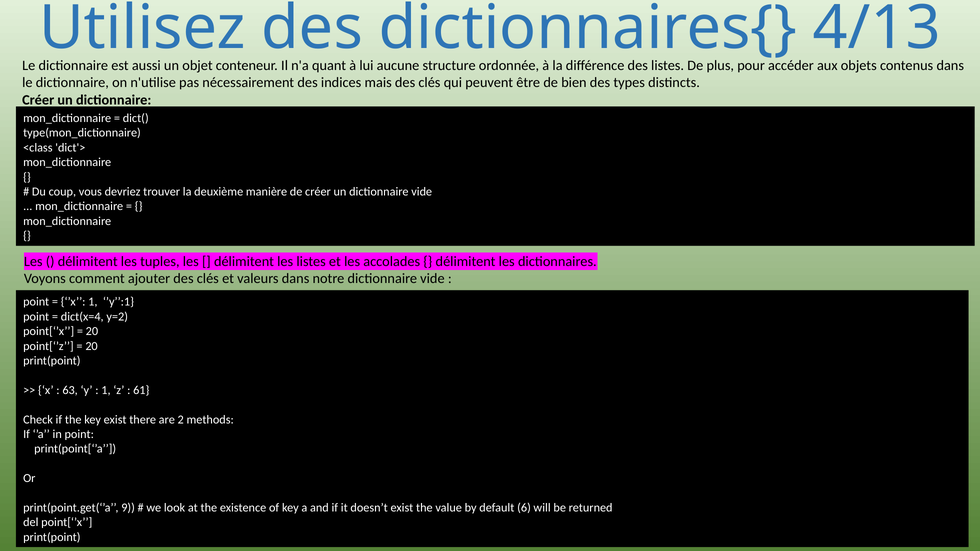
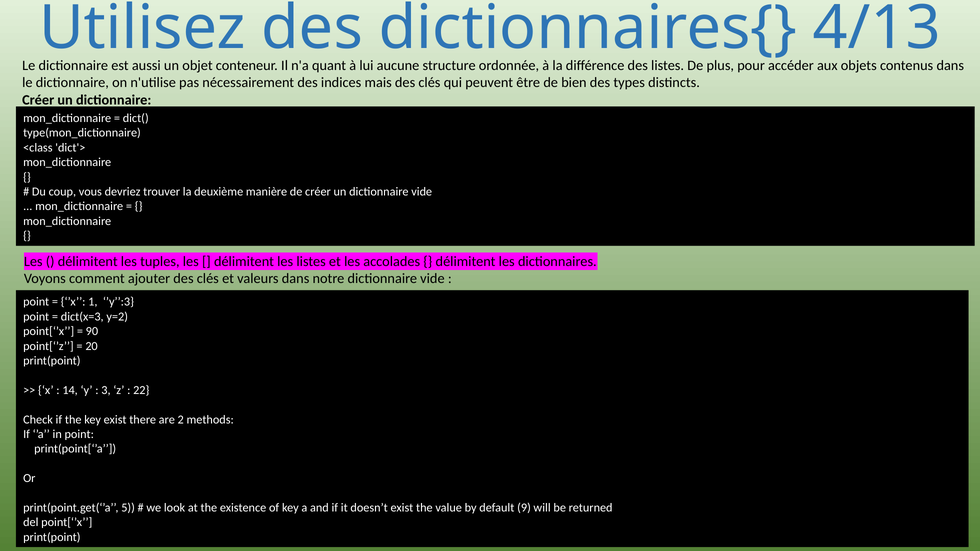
’y’’:1: ’y’’:1 -> ’y’’:3 (118, 302)
dict(x=4: dict(x=4 -> dict(x=3 (82, 317)
20: 20 -> 90 (92, 331)
63: 63 -> 14 (70, 390)
1: 1 -> 3 (106, 390)
61: 61 -> 22 (141, 390)
9: 9 -> 5 (128, 508)
6: 6 -> 9 (524, 508)
